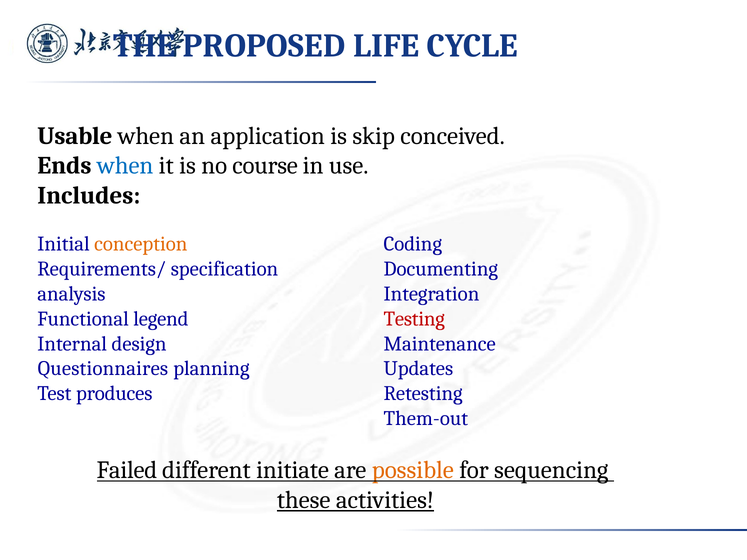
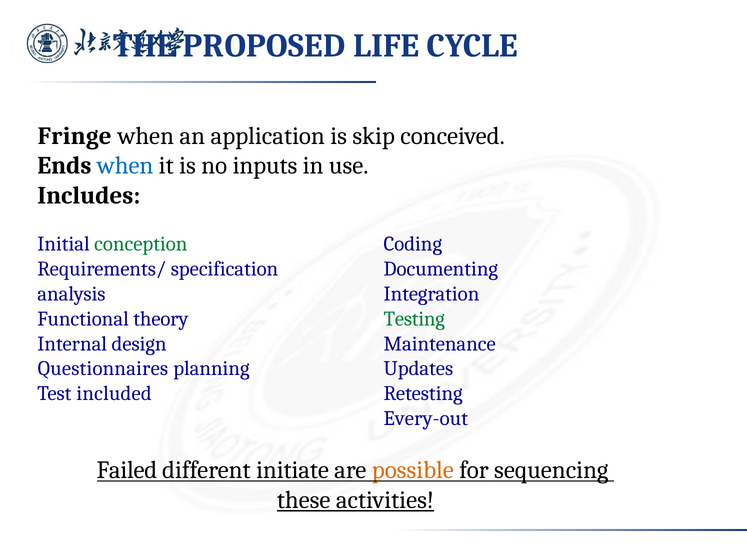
Usable: Usable -> Fringe (75, 136)
course: course -> inputs (265, 166)
conception colour: orange -> green (141, 244)
legend: legend -> theory (161, 319)
Testing colour: red -> green (414, 319)
produces: produces -> included (114, 394)
Them-out: Them-out -> Every-out (426, 419)
